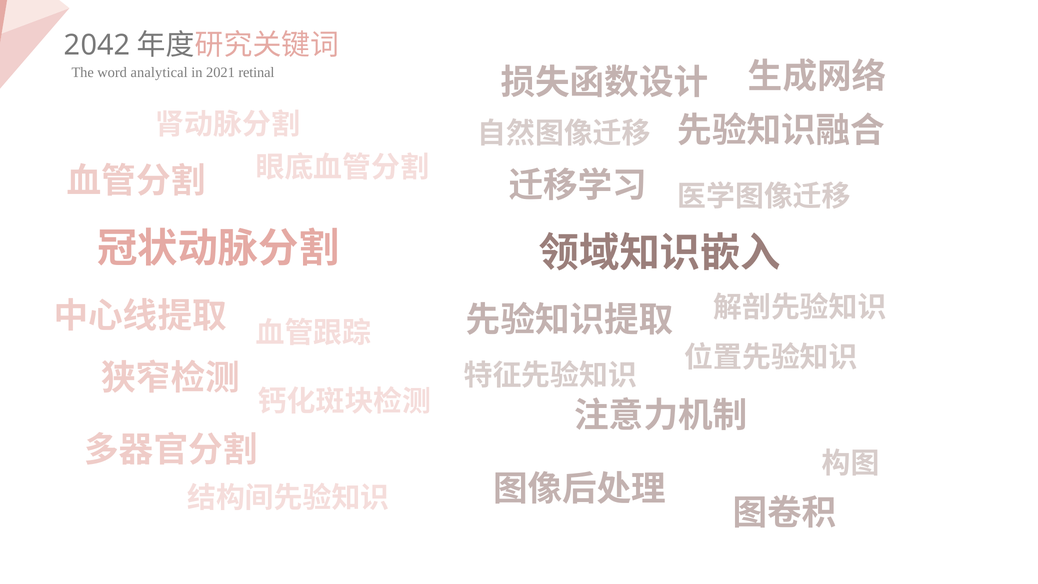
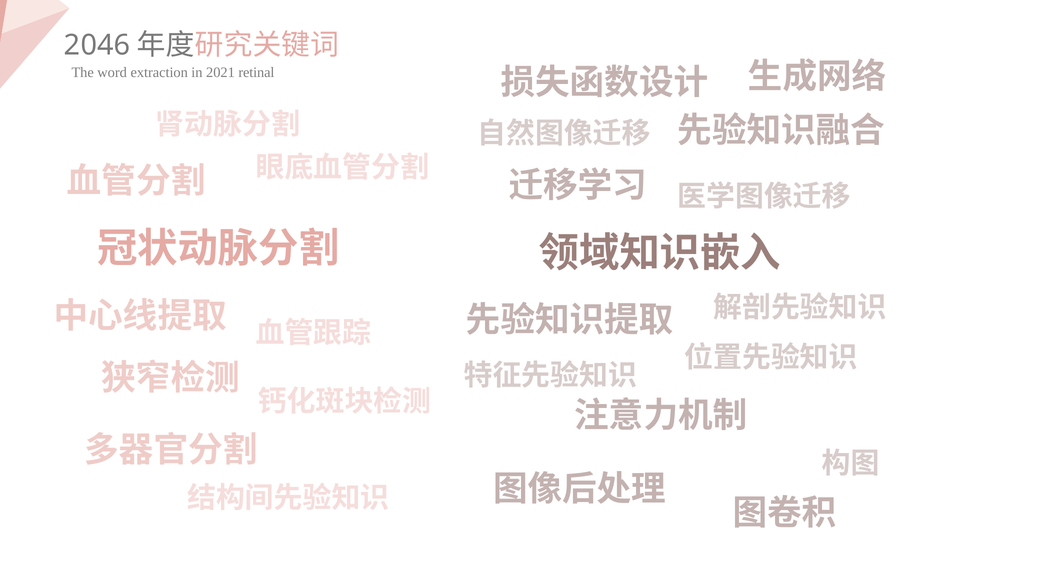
2042: 2042 -> 2046 (97, 45)
analytical: analytical -> extraction (159, 73)
